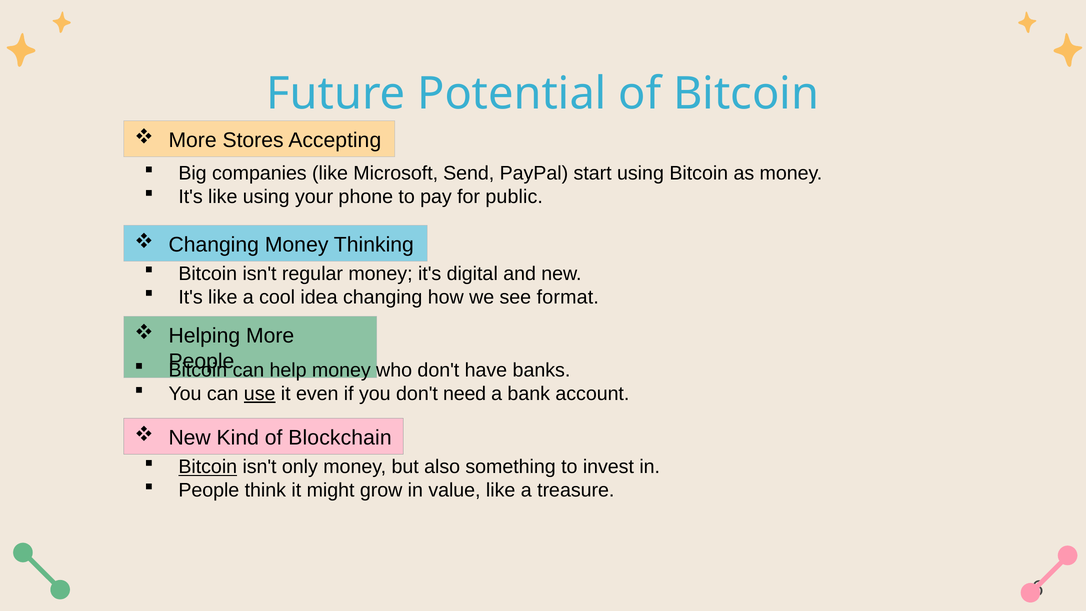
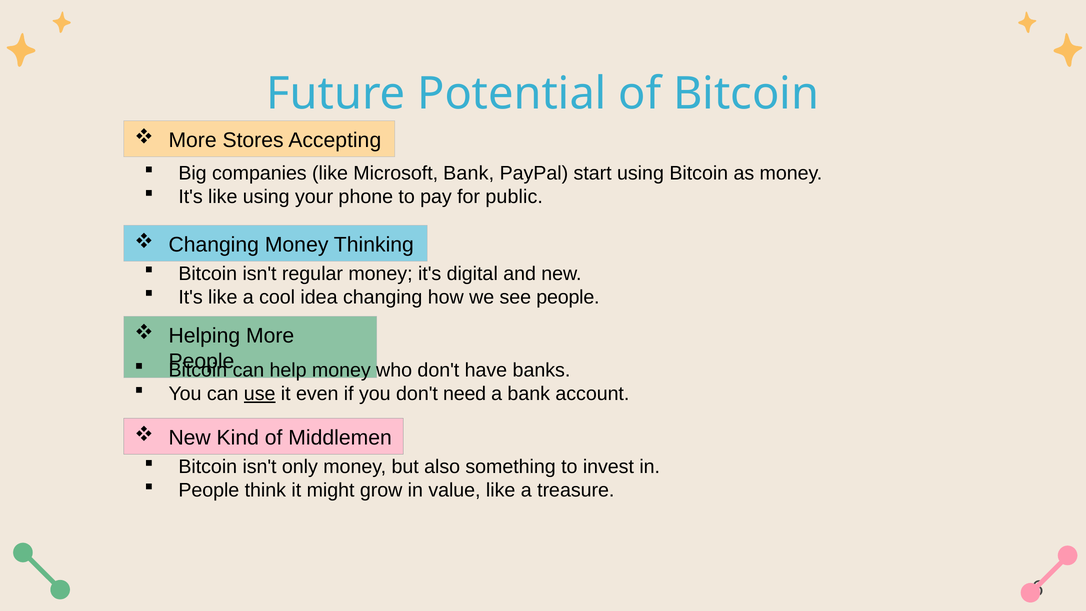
Microsoft Send: Send -> Bank (469, 173)
see format: format -> people (568, 297)
Blockchain: Blockchain -> Middlemen (340, 438)
Bitcoin underline: present -> none (208, 467)
